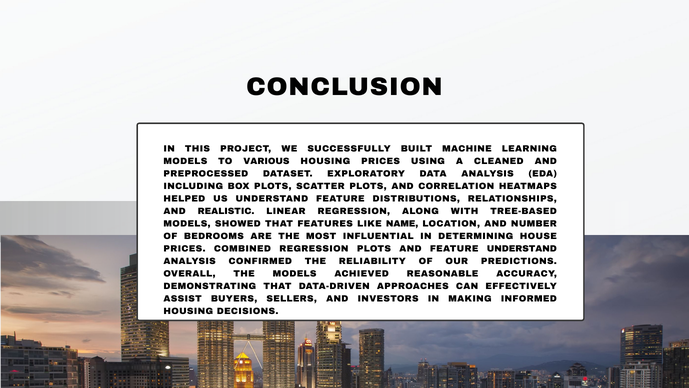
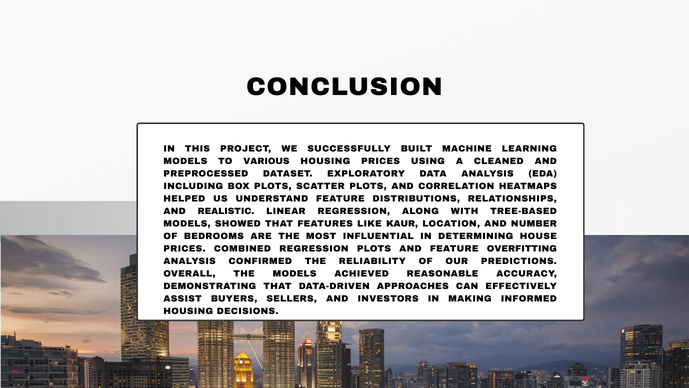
NAME: NAME -> KAUR (402, 224)
FEATURE UNDERSTAND: UNDERSTAND -> OVERFITTING (522, 249)
